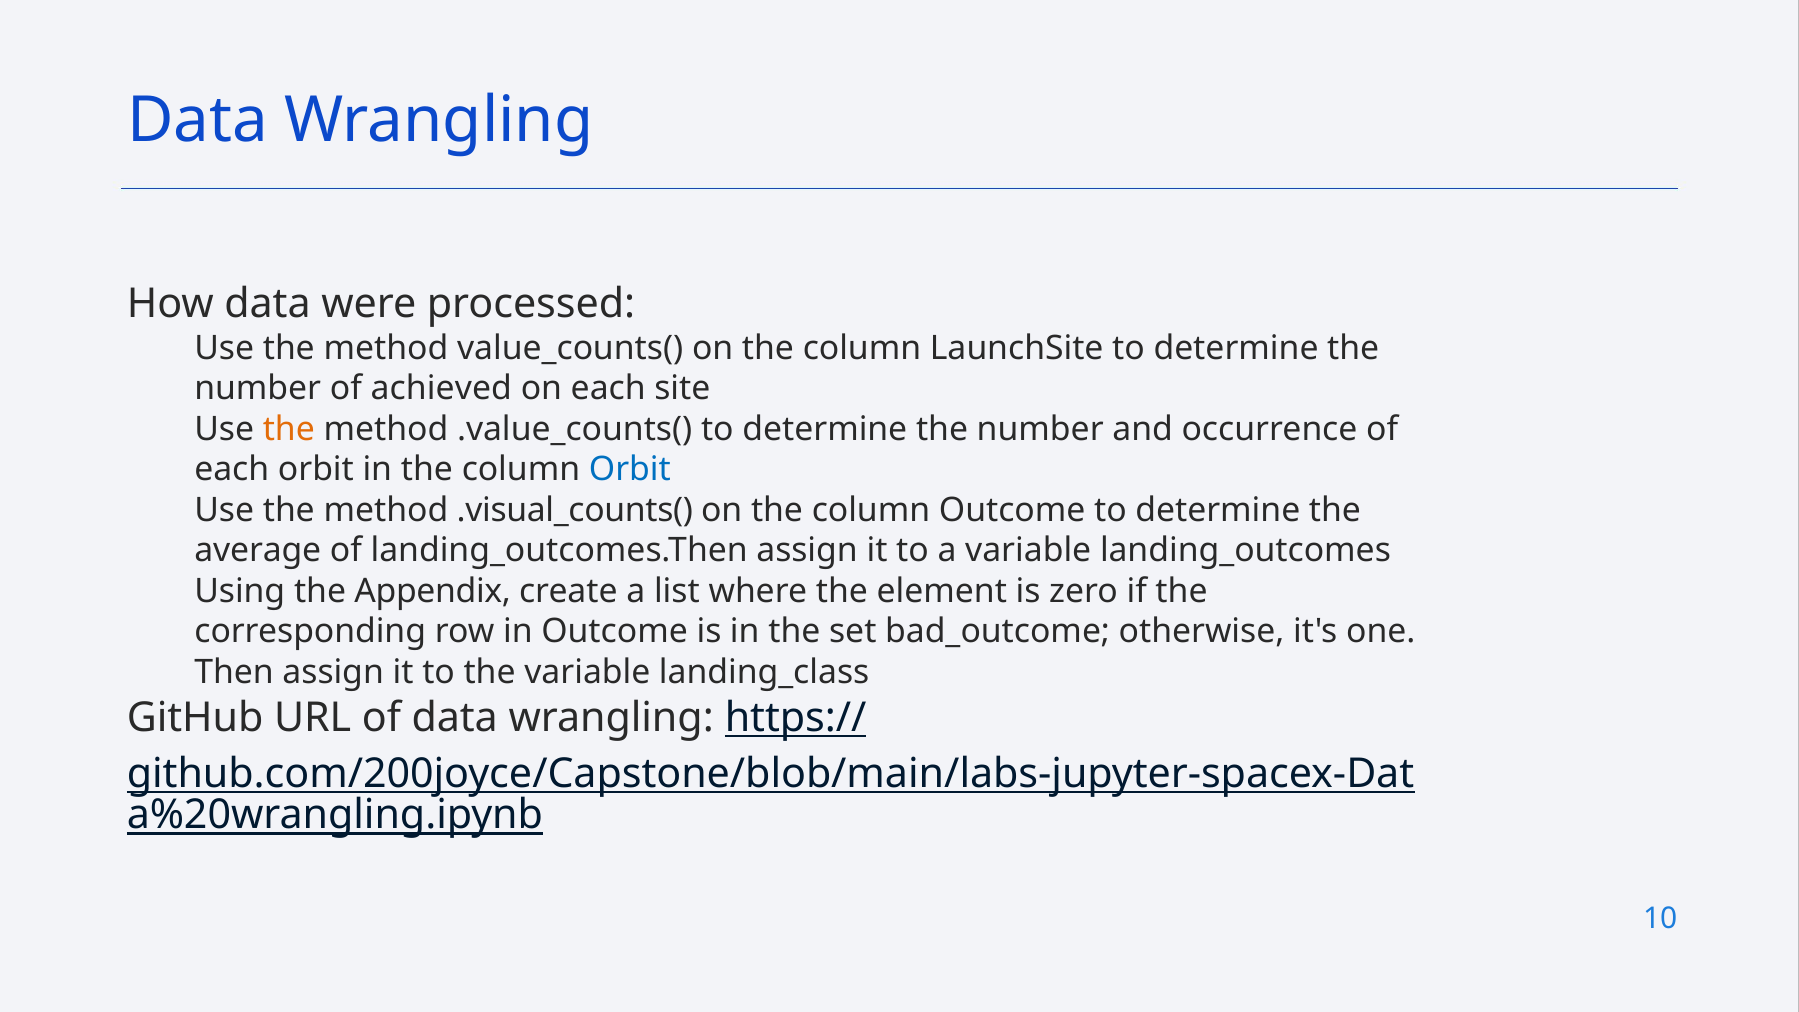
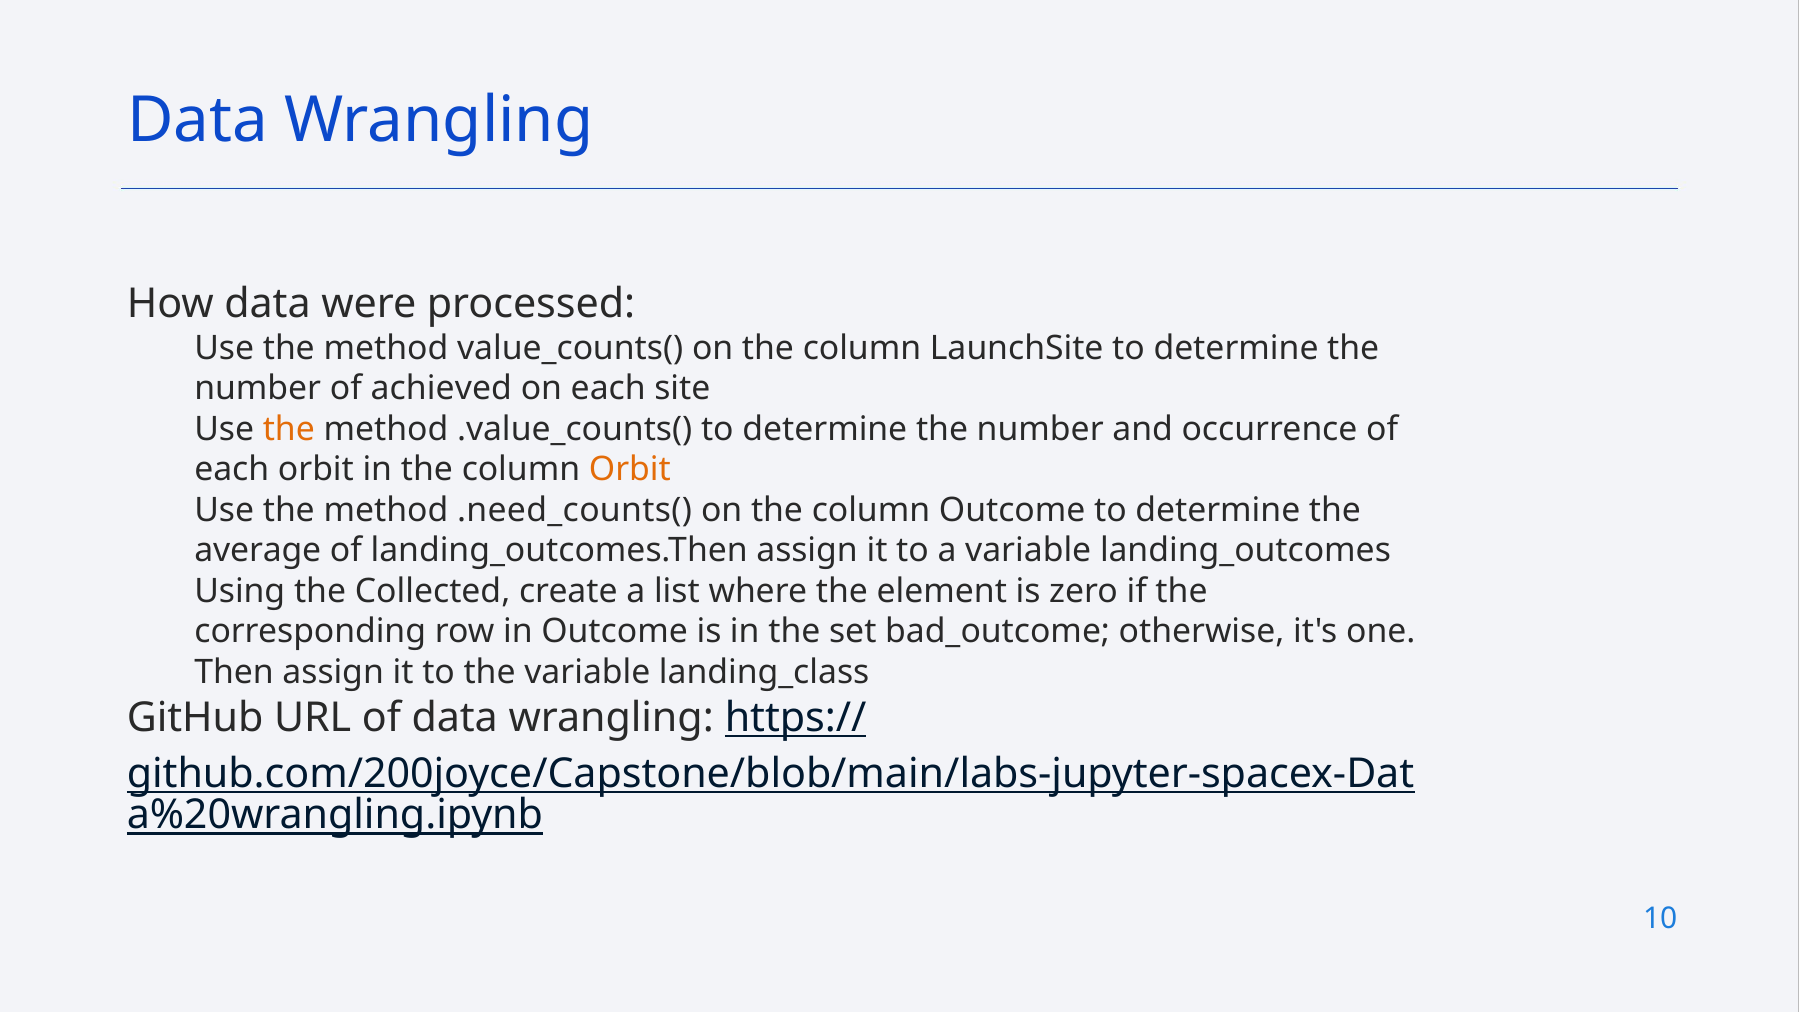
Orbit colour: blue -> orange (630, 469)
.visual_counts(: .visual_counts( -> .need_counts( (574, 510)
Appendix: Appendix -> Collected (433, 591)
